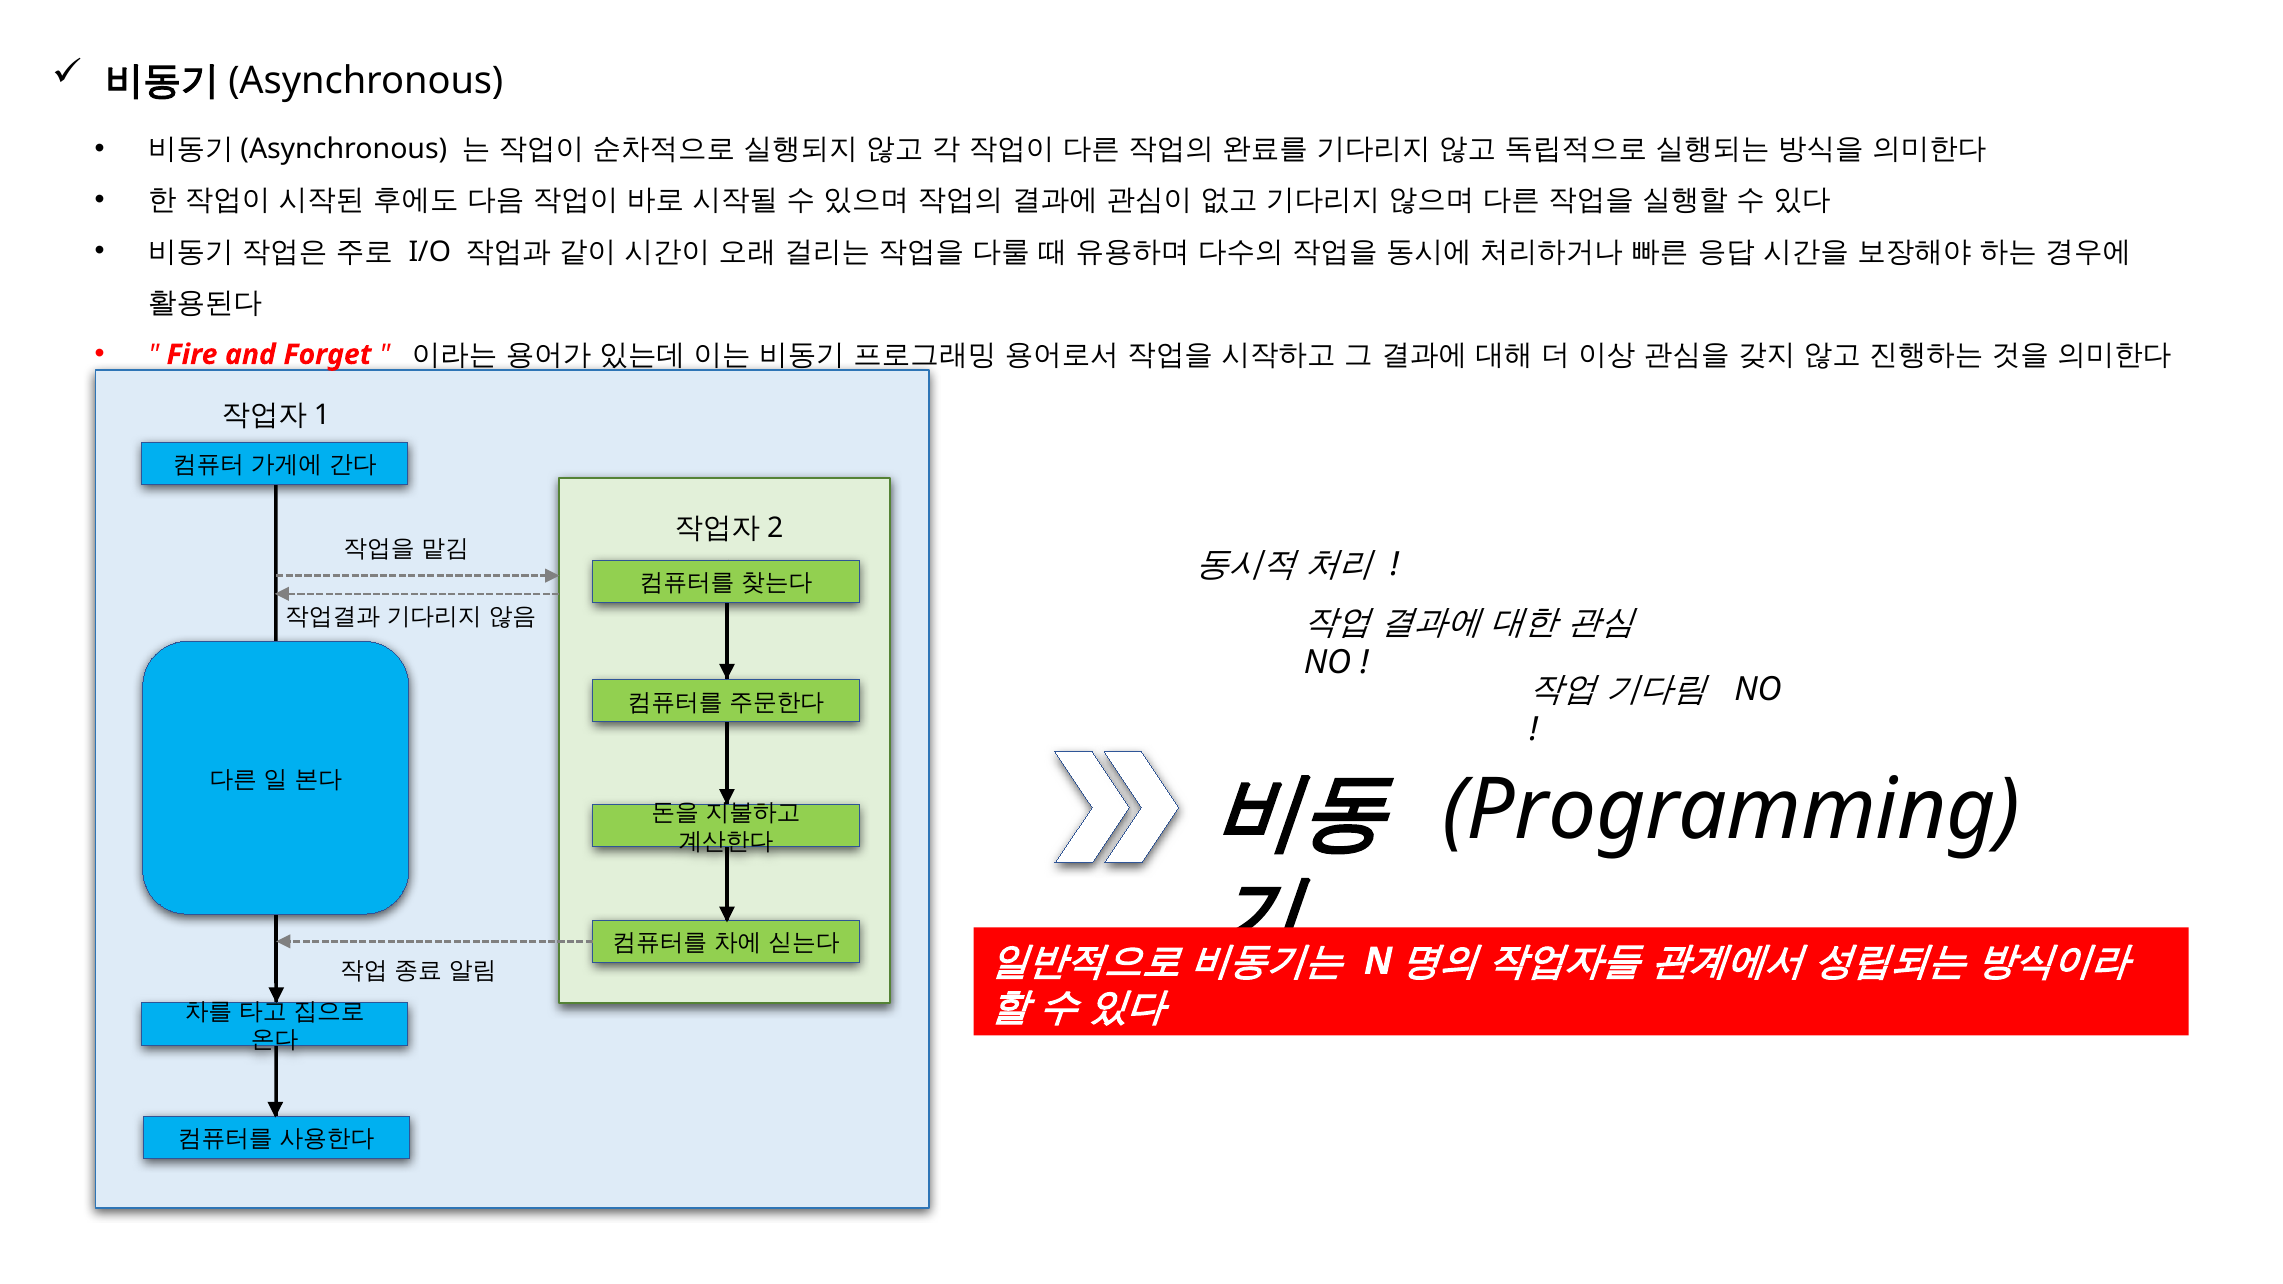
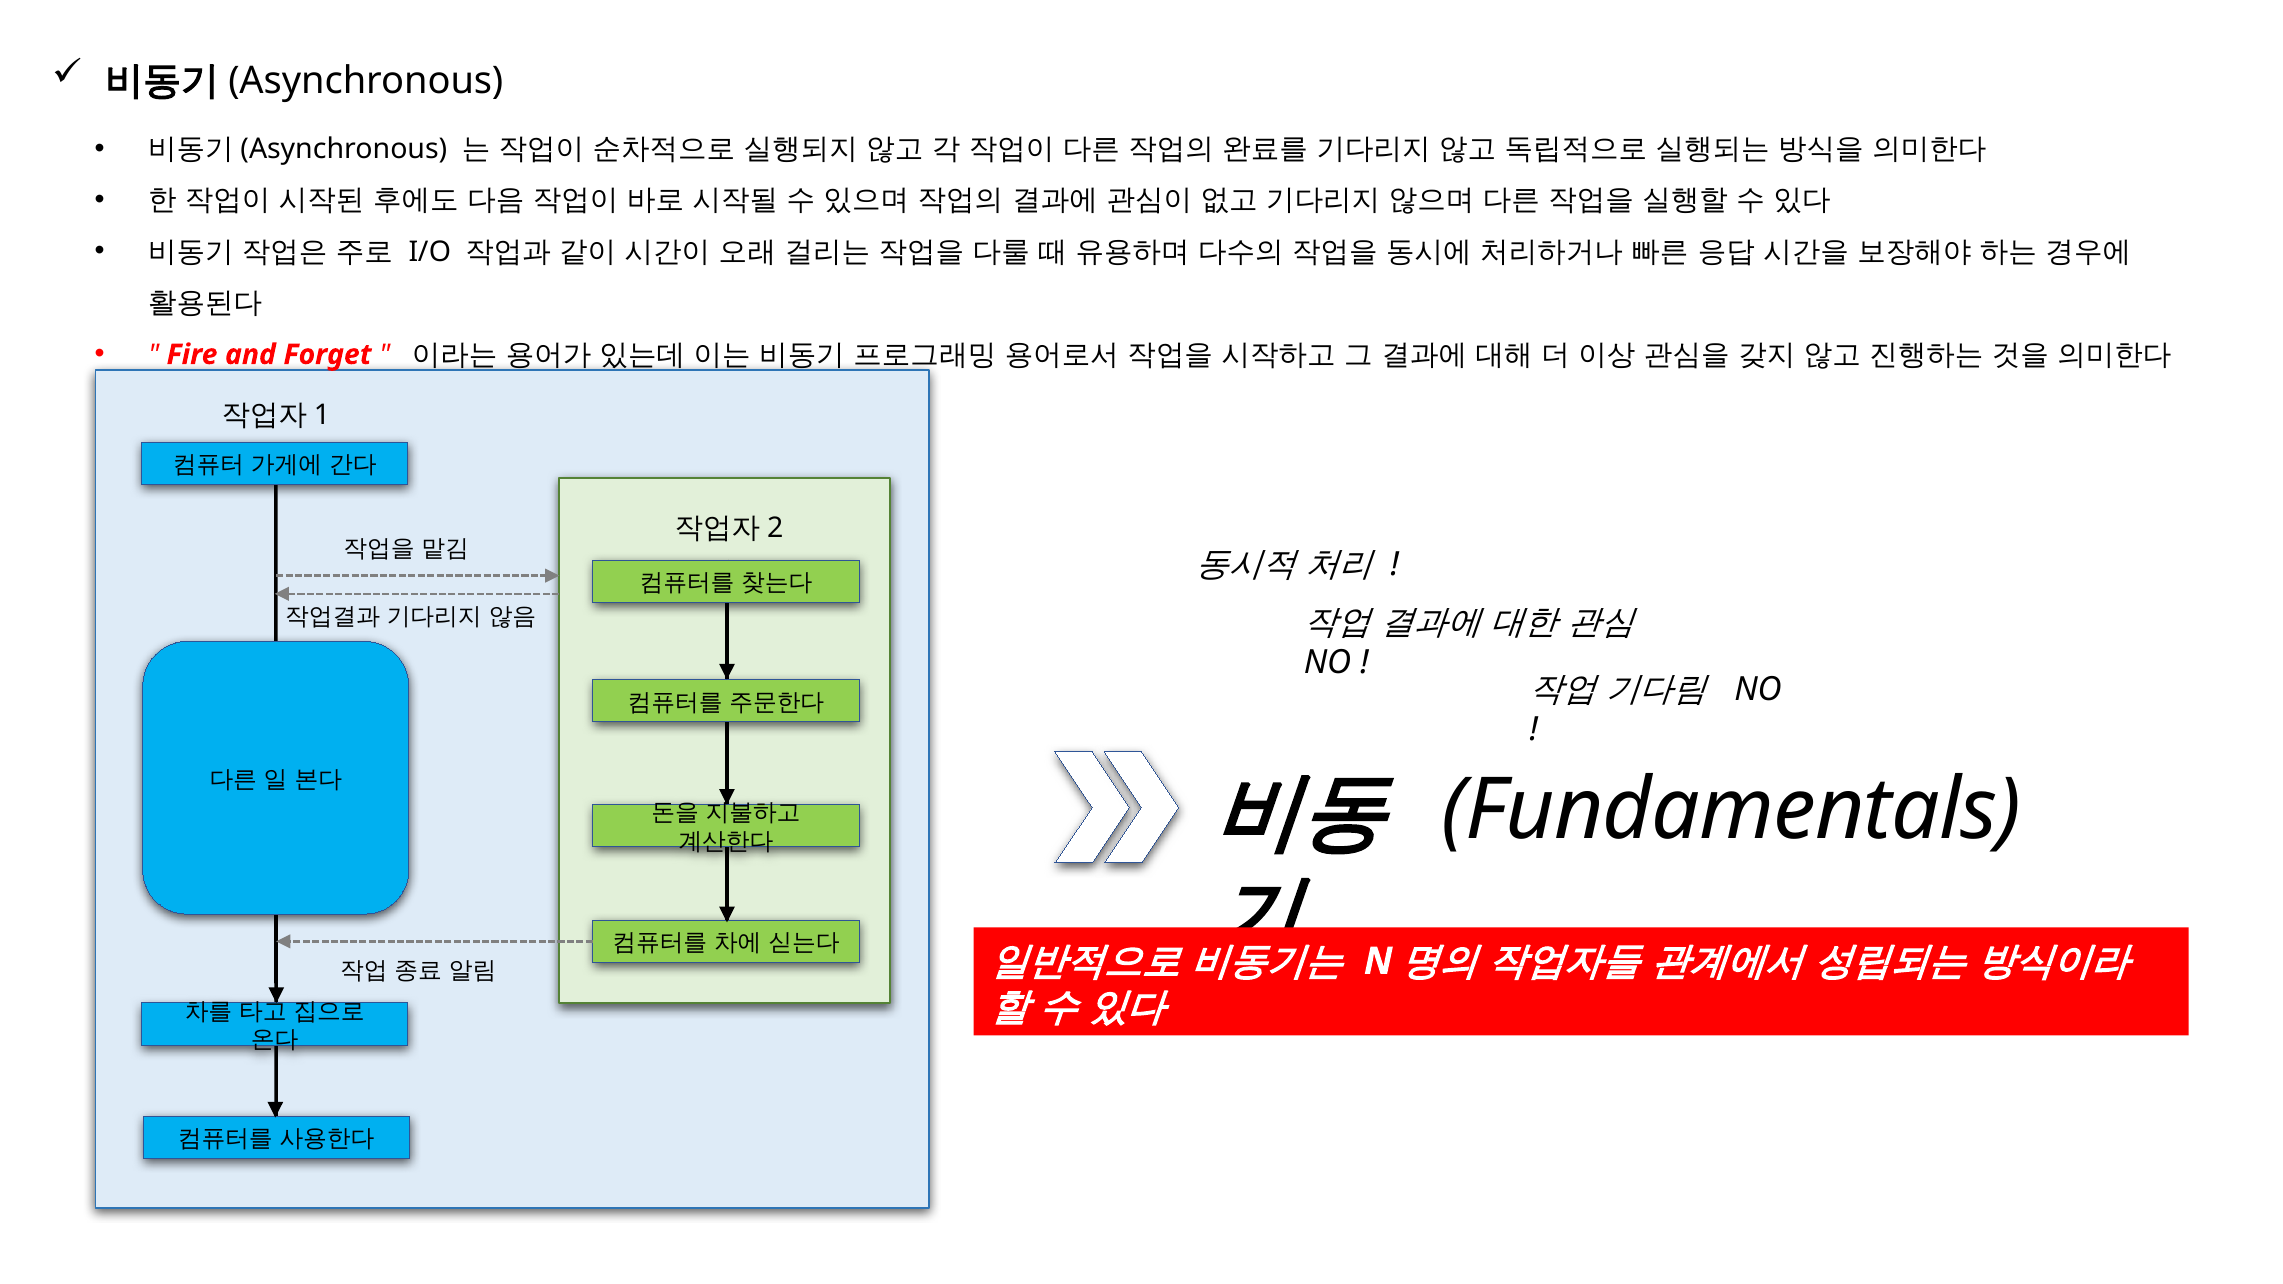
Programming: Programming -> Fundamentals (1731, 810)
